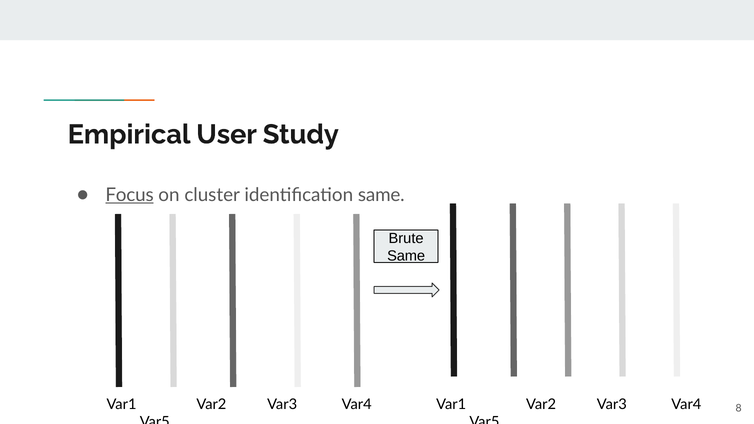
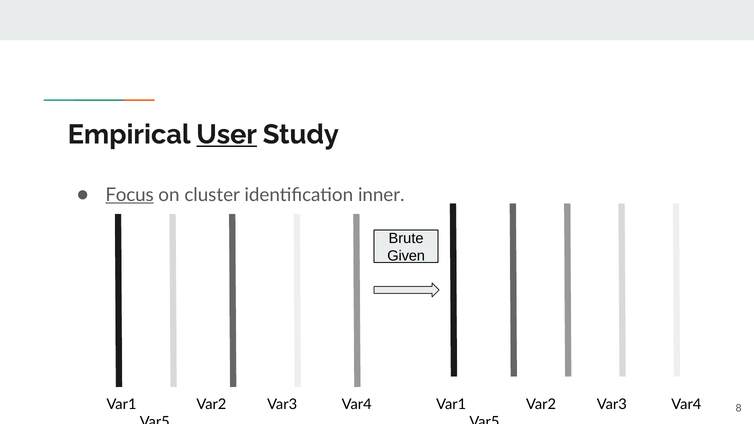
User underline: none -> present (227, 135)
identification same: same -> inner (381, 195)
Same: Same -> Given (406, 256)
